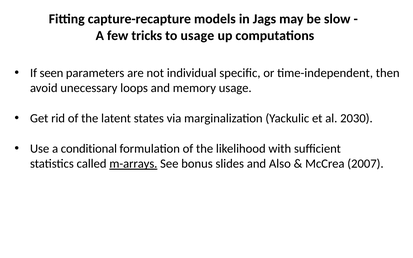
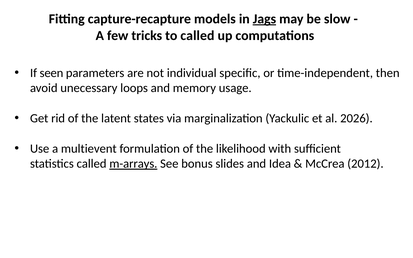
Jags underline: none -> present (264, 19)
to usage: usage -> called (197, 36)
2030: 2030 -> 2026 (356, 118)
conditional: conditional -> multievent (89, 149)
Also: Also -> Idea (280, 164)
2007: 2007 -> 2012 (365, 164)
